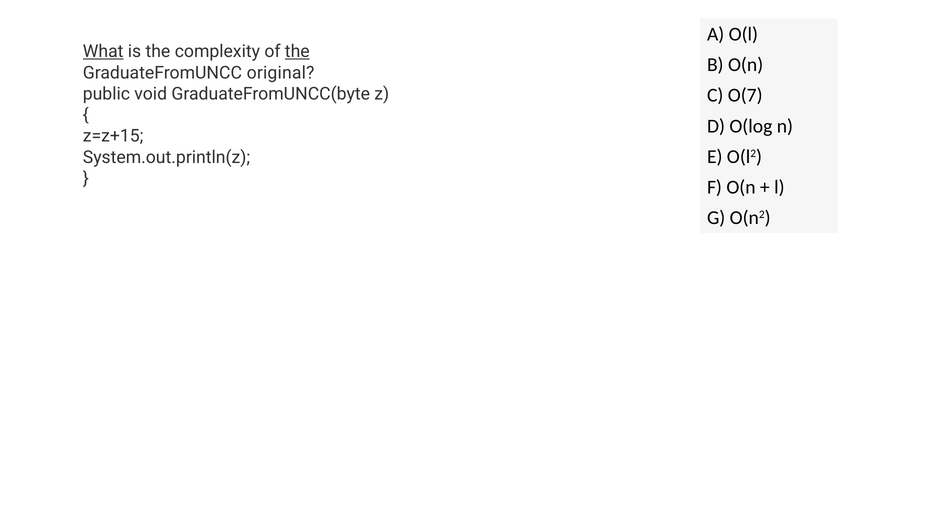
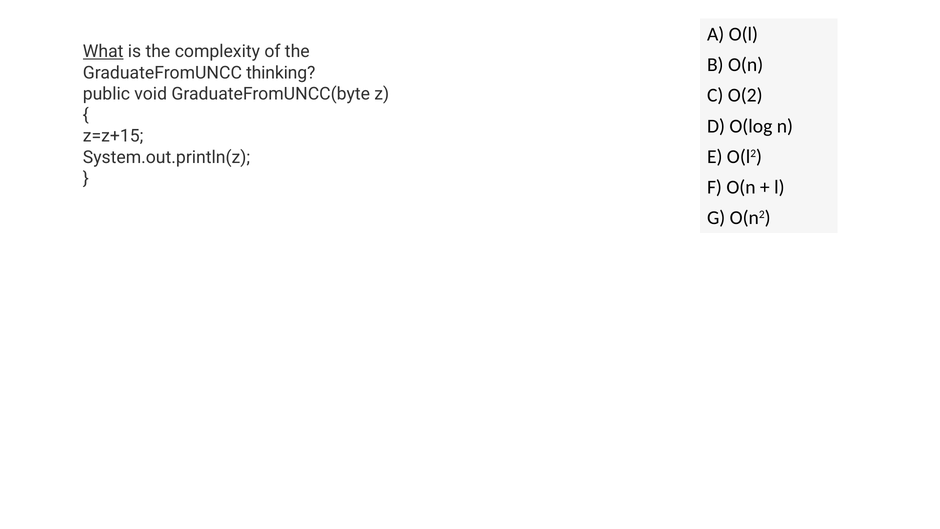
the underline: present -> none (297, 51)
original: original -> thinking (281, 73)
O(7: O(7 -> O(2 (745, 95)
